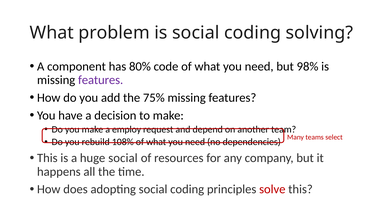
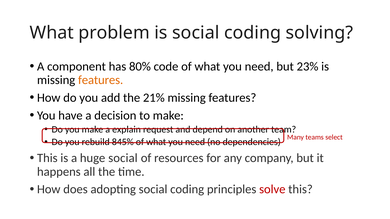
98%: 98% -> 23% (308, 67)
features colour: purple -> orange (101, 80)
75%: 75% -> 21% (154, 98)
employ: employ -> explain (127, 130)
108%: 108% -> 845% (123, 142)
